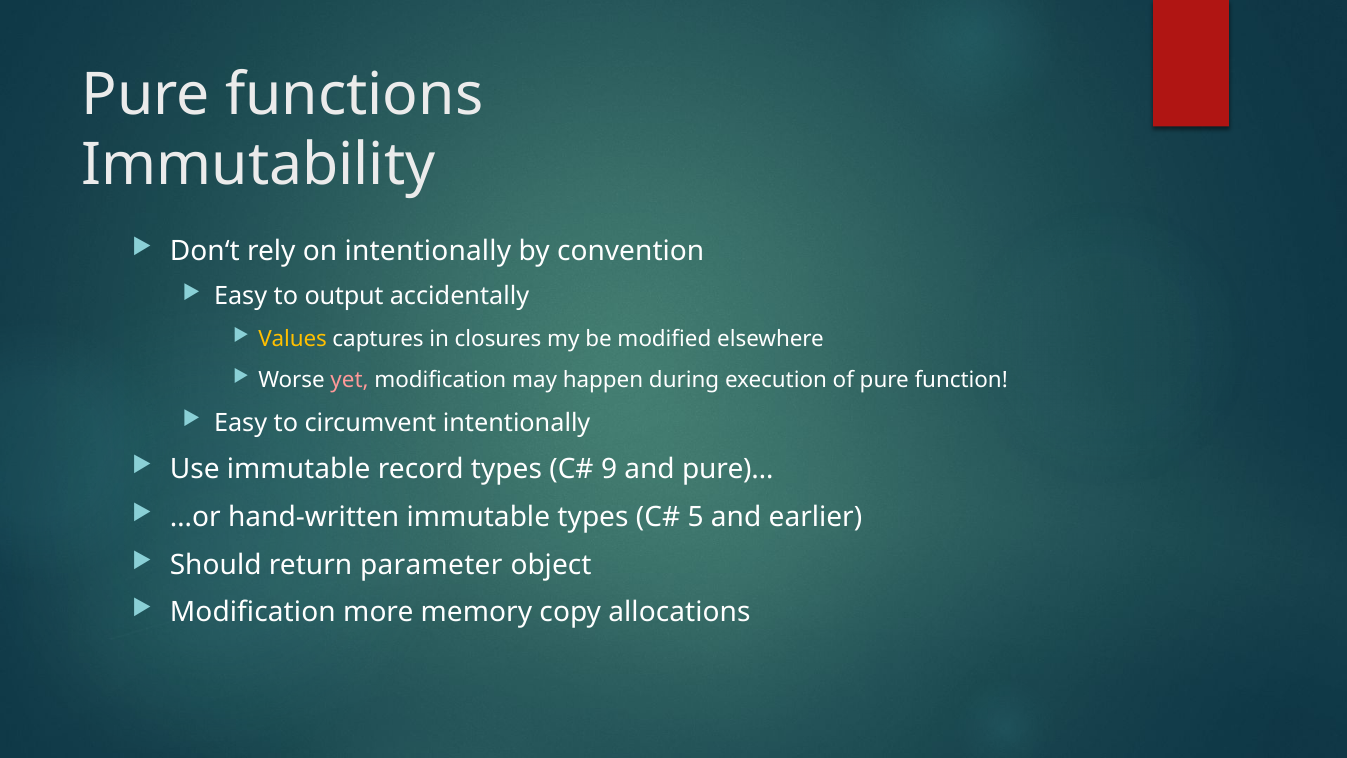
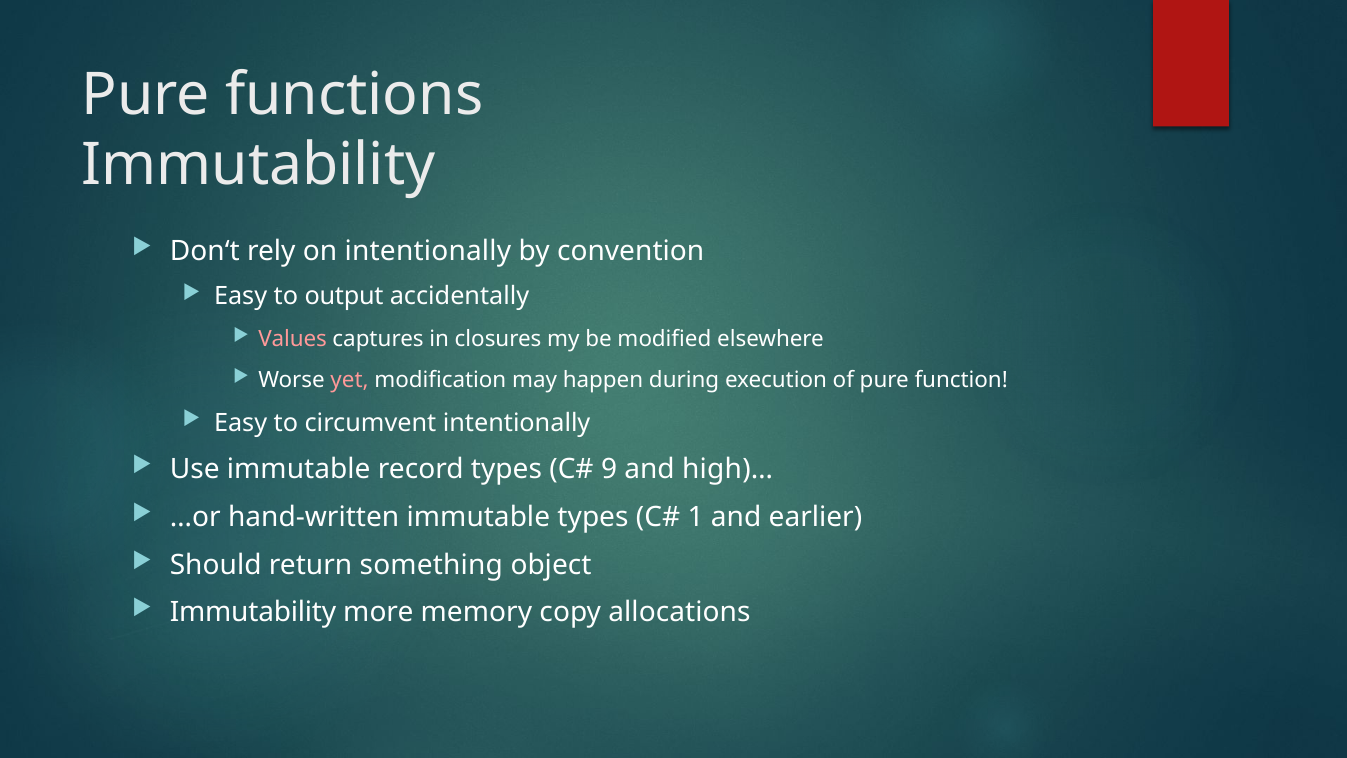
Values colour: yellow -> pink (293, 339)
pure)…: pure)… -> high)… (728, 469)
5: 5 -> 1 (696, 517)
parameter: parameter -> something (431, 565)
Modification: Modification -> Immutability (253, 612)
